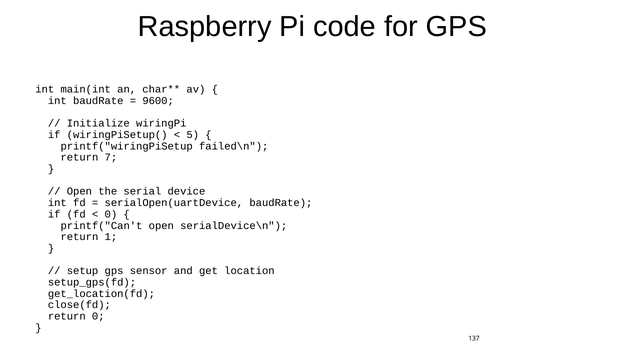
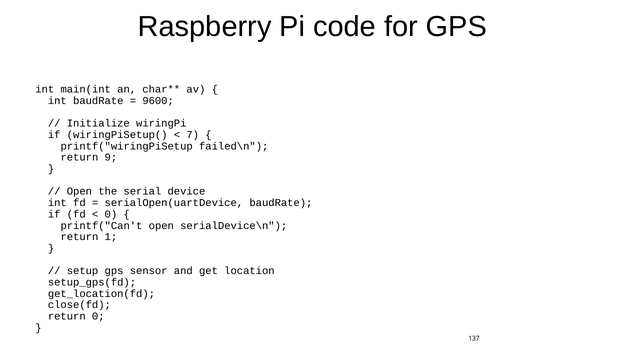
5: 5 -> 7 (193, 135)
7: 7 -> 9 (111, 158)
